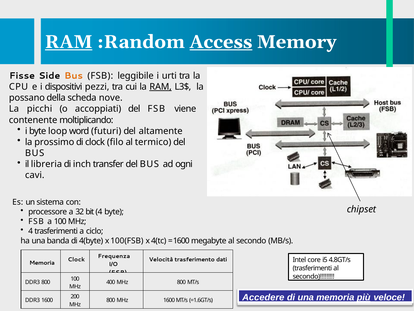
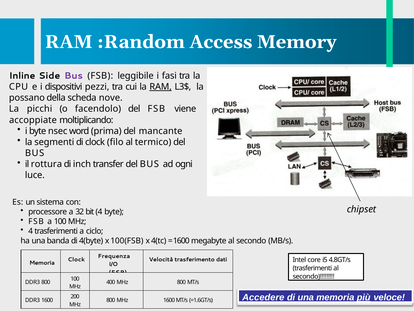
RAM underline: present -> none (69, 42)
Access underline: present -> none (221, 42)
Fisse: Fisse -> Inline (22, 76)
Bus colour: orange -> purple (74, 76)
urti: urti -> fasi (169, 76)
accoppiati: accoppiati -> facendolo (98, 109)
contenente: contenente -> accoppiate (33, 120)
loop: loop -> nsec (58, 131)
futuri: futuri -> prima (106, 131)
altamente: altamente -> mancante (161, 131)
prossimo: prossimo -> segmenti (54, 142)
libreria: libreria -> rottura (46, 164)
cavi: cavi -> luce (35, 175)
